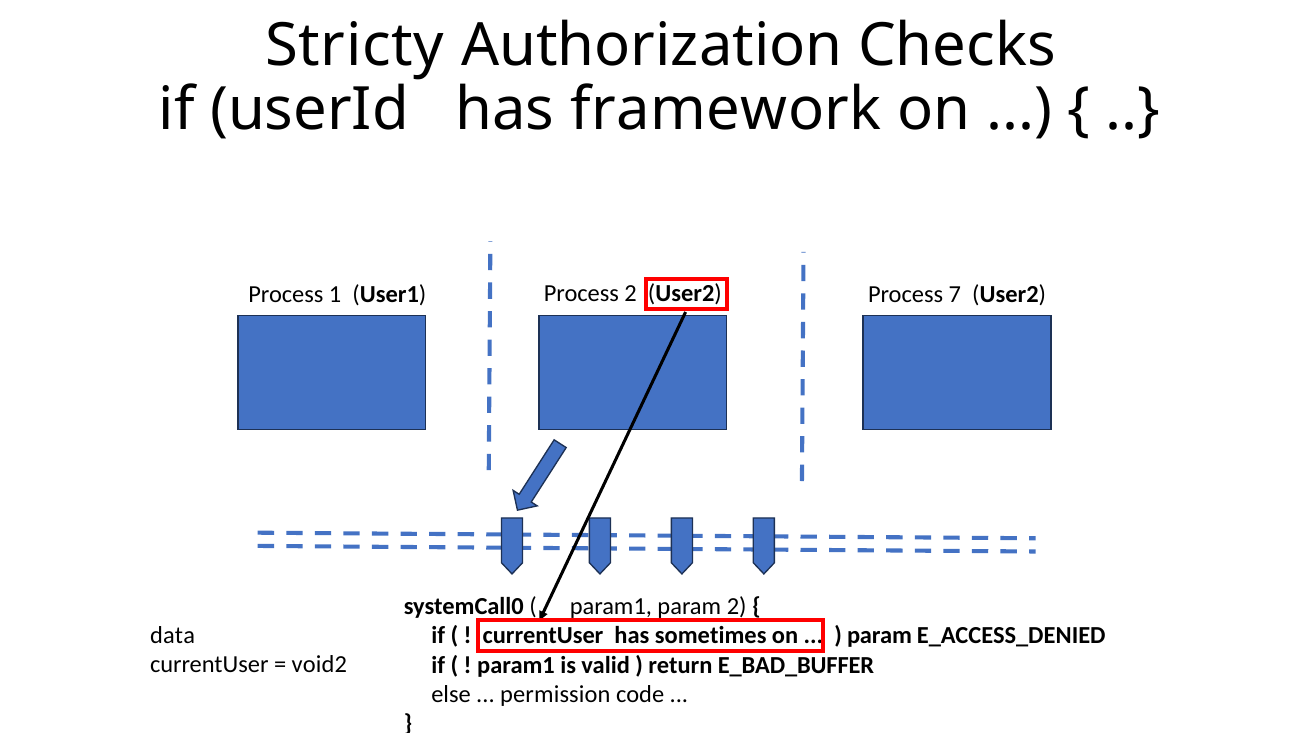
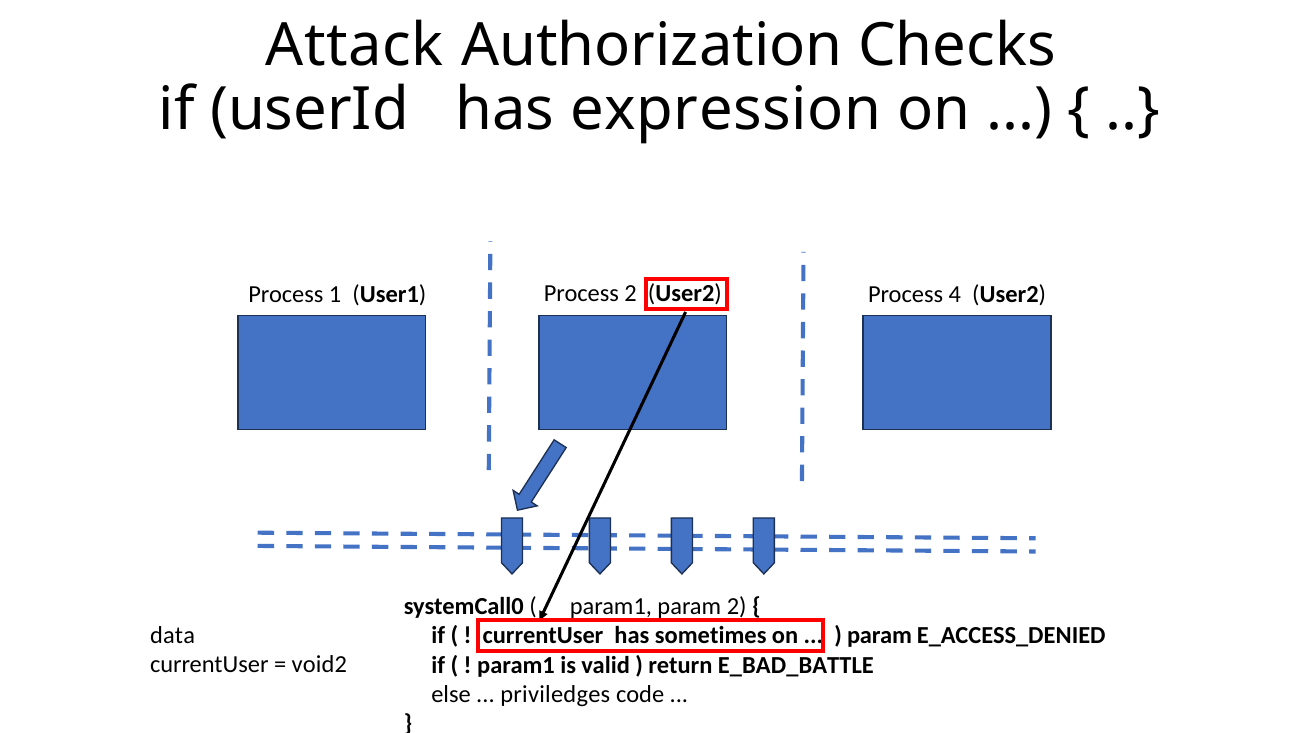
Stricty: Stricty -> Attack (355, 46)
framework: framework -> expression (726, 110)
7: 7 -> 4 (955, 295)
E_BAD_BUFFER: E_BAD_BUFFER -> E_BAD_BATTLE (796, 666)
permission: permission -> priviledges (555, 695)
